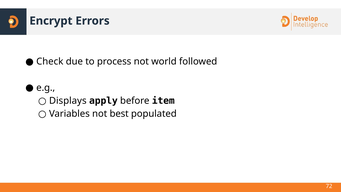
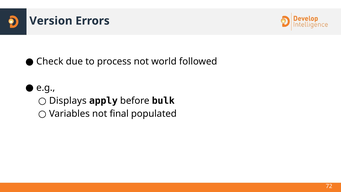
Encrypt: Encrypt -> Version (51, 21)
item: item -> bulk (163, 101)
best: best -> final (119, 114)
